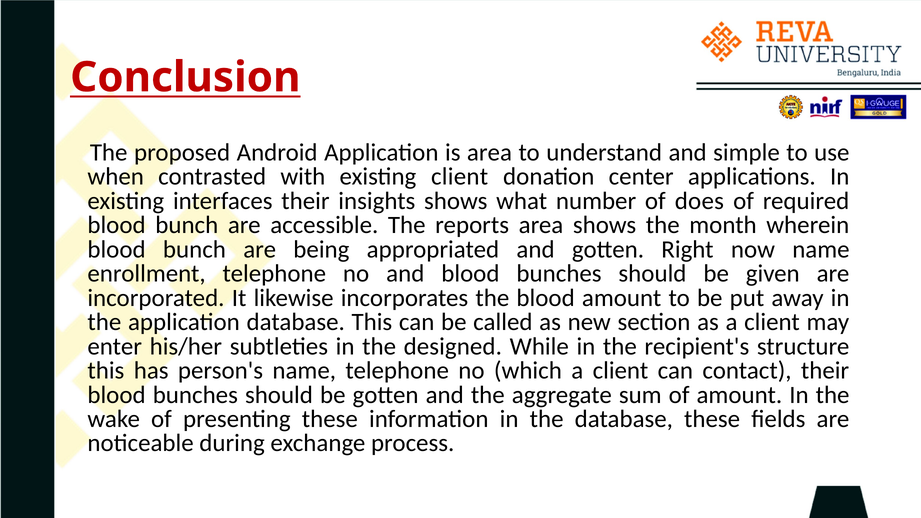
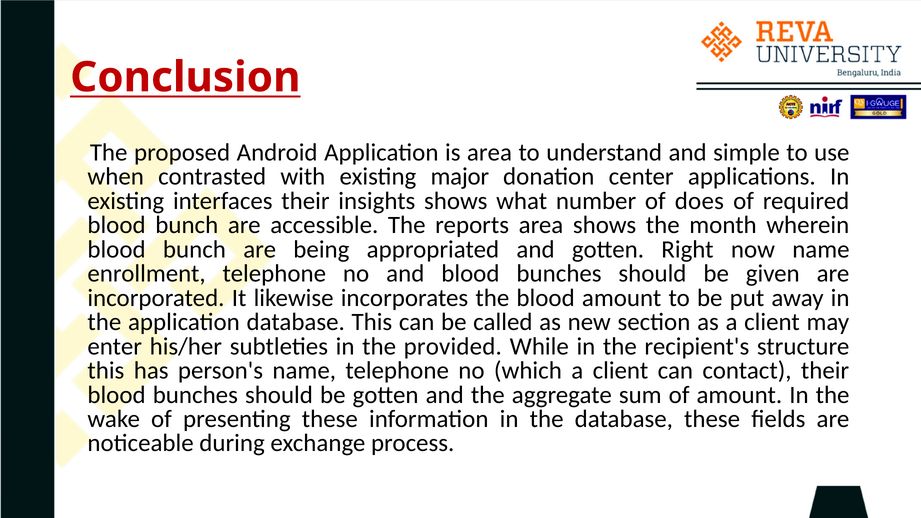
existing client: client -> major (460, 177)
designed: designed -> provided (453, 346)
